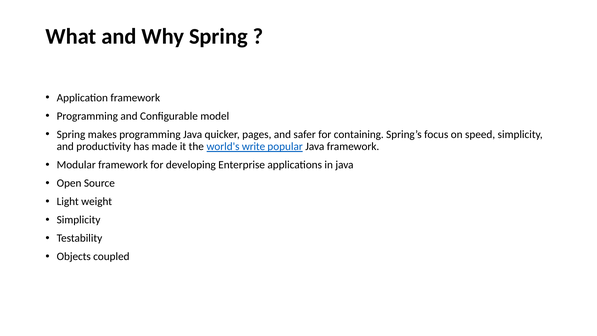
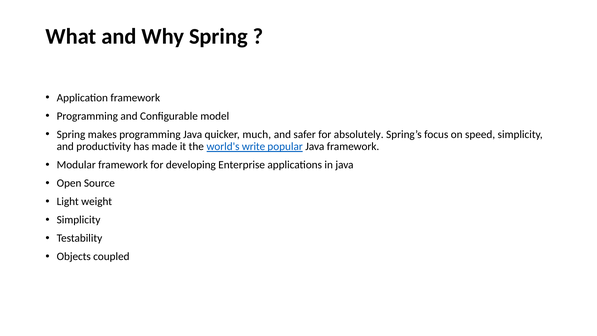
pages: pages -> much (257, 134)
containing: containing -> absolutely (359, 134)
